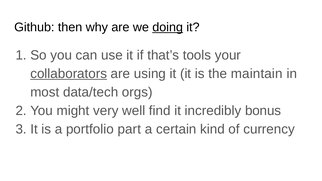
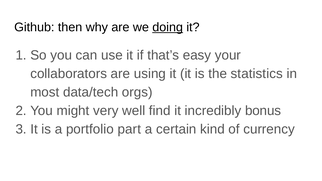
tools: tools -> easy (197, 55)
collaborators underline: present -> none (69, 74)
maintain: maintain -> statistics (257, 74)
